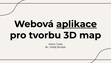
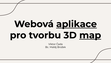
map underline: none -> present (90, 35)
